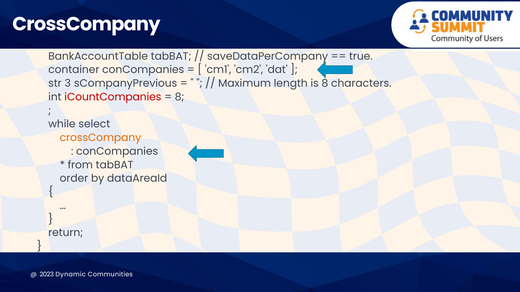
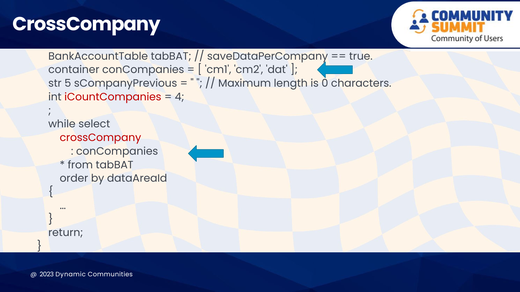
3: 3 -> 5 (68, 84)
is 8: 8 -> 0 (325, 84)
8: 8 -> 4 (180, 97)
crossCompany colour: orange -> red (100, 138)
